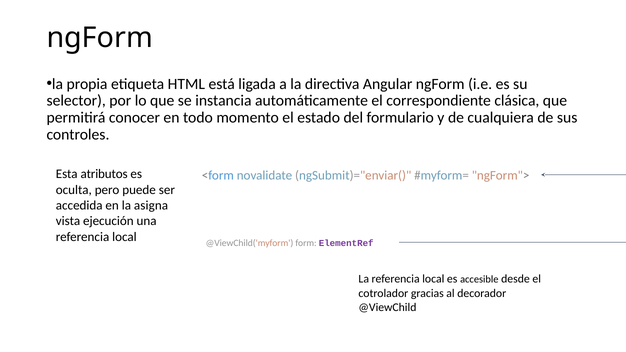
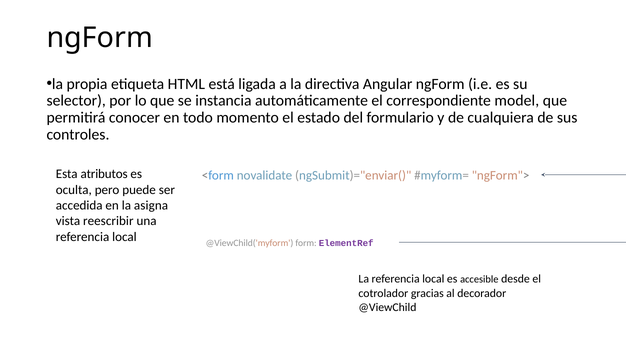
clásica: clásica -> model (517, 101)
ejecución: ejecución -> reescribir (108, 221)
